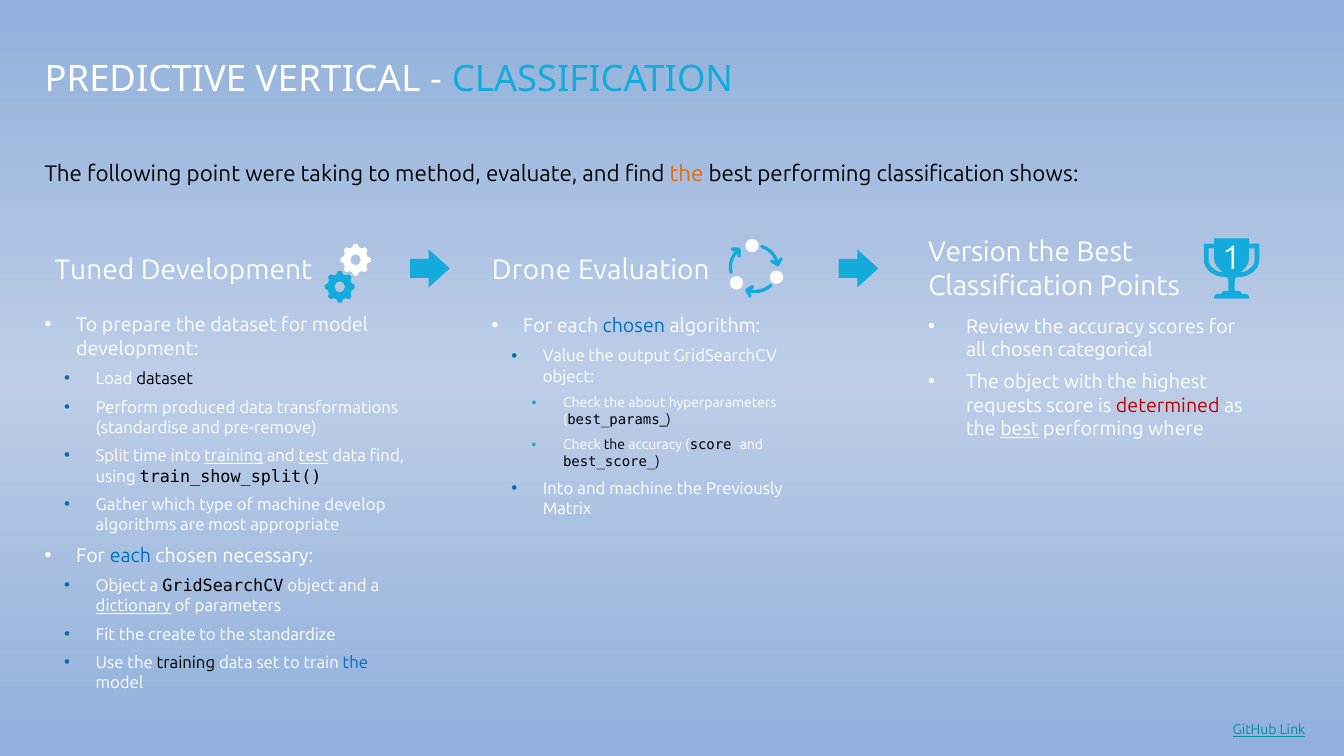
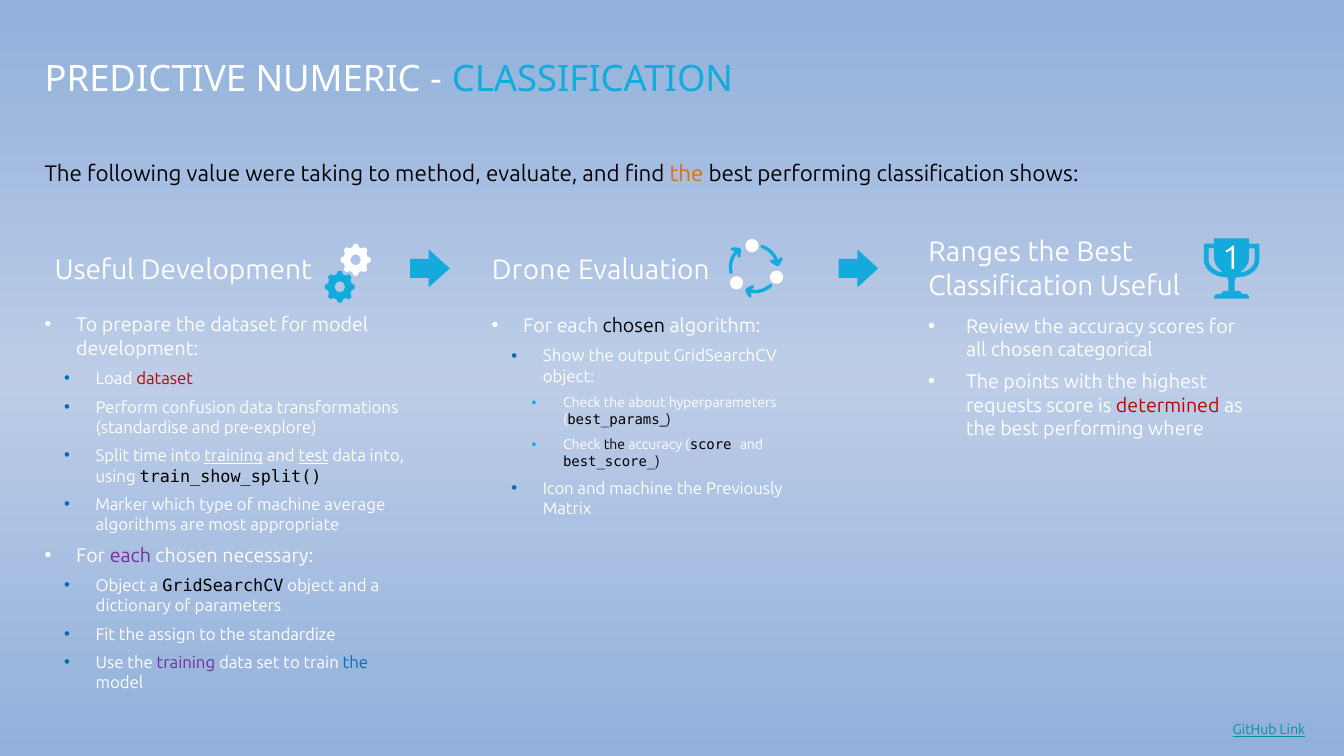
VERTICAL: VERTICAL -> NUMERIC (338, 80)
point: point -> value (213, 175)
Version: Version -> Ranges (975, 252)
Tuned: Tuned -> Useful (95, 270)
Classification Points: Points -> Useful (1140, 286)
chosen colour: blue -> black (634, 326)
Value: Value -> Show (564, 356)
dataset colour: black -> red (165, 379)
The object: object -> points (1031, 382)
produced: produced -> confusion (199, 408)
pre-remove: pre-remove -> pre-explore (270, 428)
best underline: present -> none (1020, 429)
data find: find -> into (387, 456)
Into: Into -> Icon (558, 489)
Gather: Gather -> Marker (122, 505)
develop: develop -> average (355, 505)
each colour: blue -> purple (130, 556)
dictionary underline: present -> none (133, 606)
create: create -> assign (172, 634)
training colour: black -> purple (186, 663)
